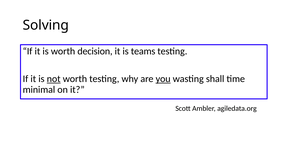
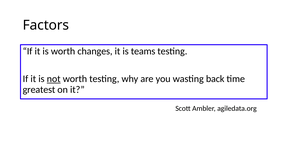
Solving: Solving -> Factors (46, 25)
decision: decision -> changes (95, 51)
you underline: present -> none (163, 79)
shall: shall -> back (215, 79)
minimal: minimal -> greatest (39, 89)
